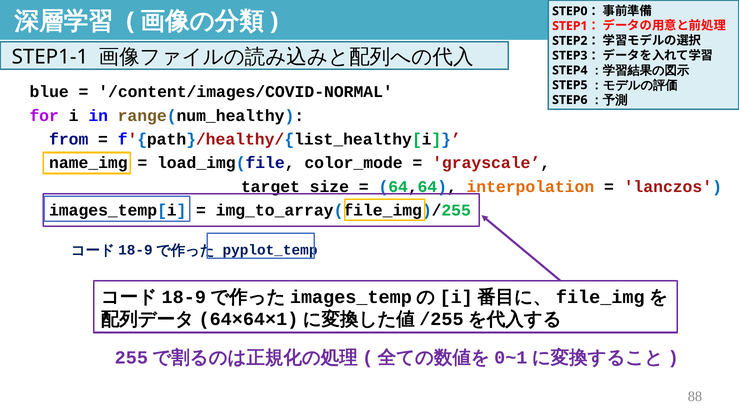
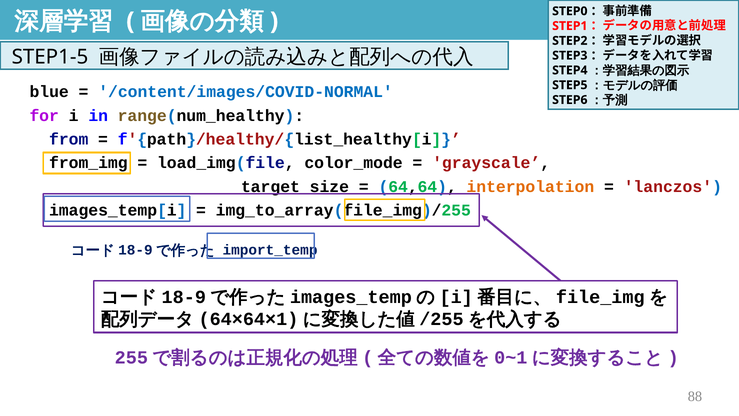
STEP1-1: STEP1-1 -> STEP1-5 (50, 57)
/content/images/COVID-NORMAL colour: black -> blue (246, 92)
name_img: name_img -> from_img (88, 163)
pyplot_temp: pyplot_temp -> import_temp (270, 250)
